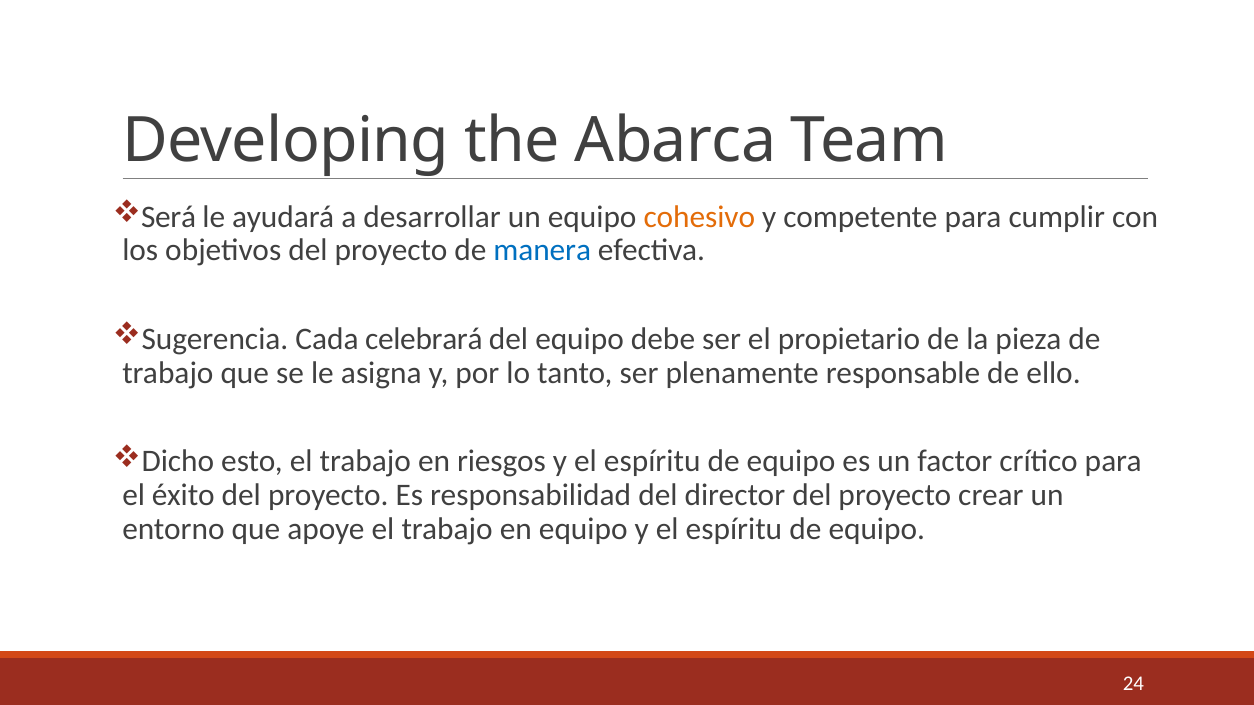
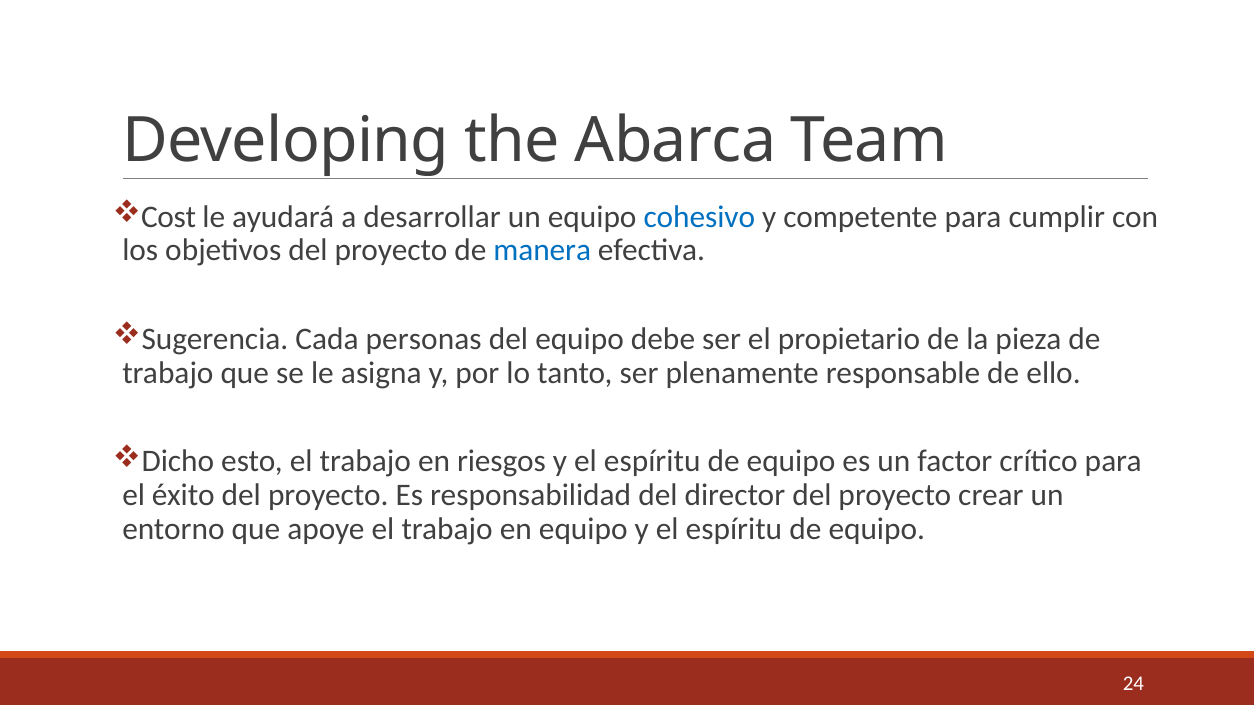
Será: Será -> Cost (169, 217)
cohesivo colour: orange -> blue (699, 217)
celebrará: celebrará -> personas (424, 339)
